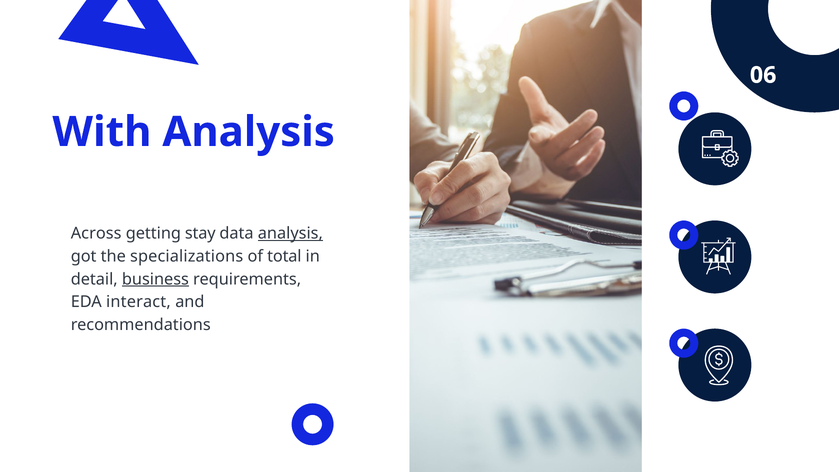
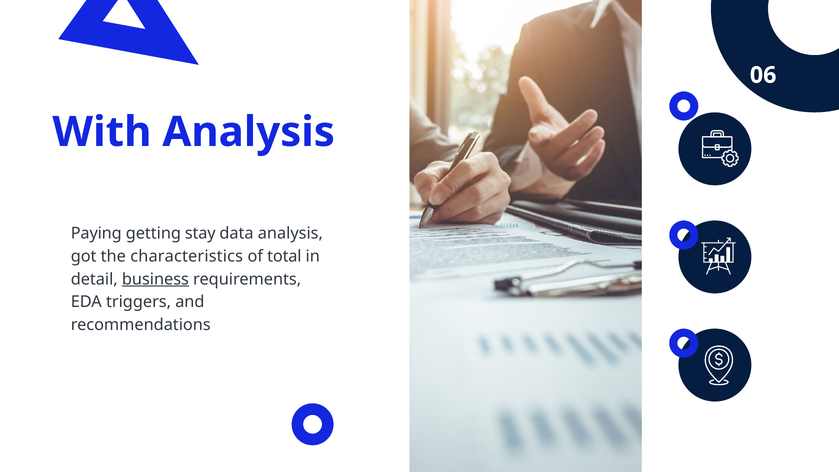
Across: Across -> Paying (96, 233)
analysis underline: present -> none (290, 233)
specializations: specializations -> characteristics (187, 256)
interact: interact -> triggers (139, 302)
